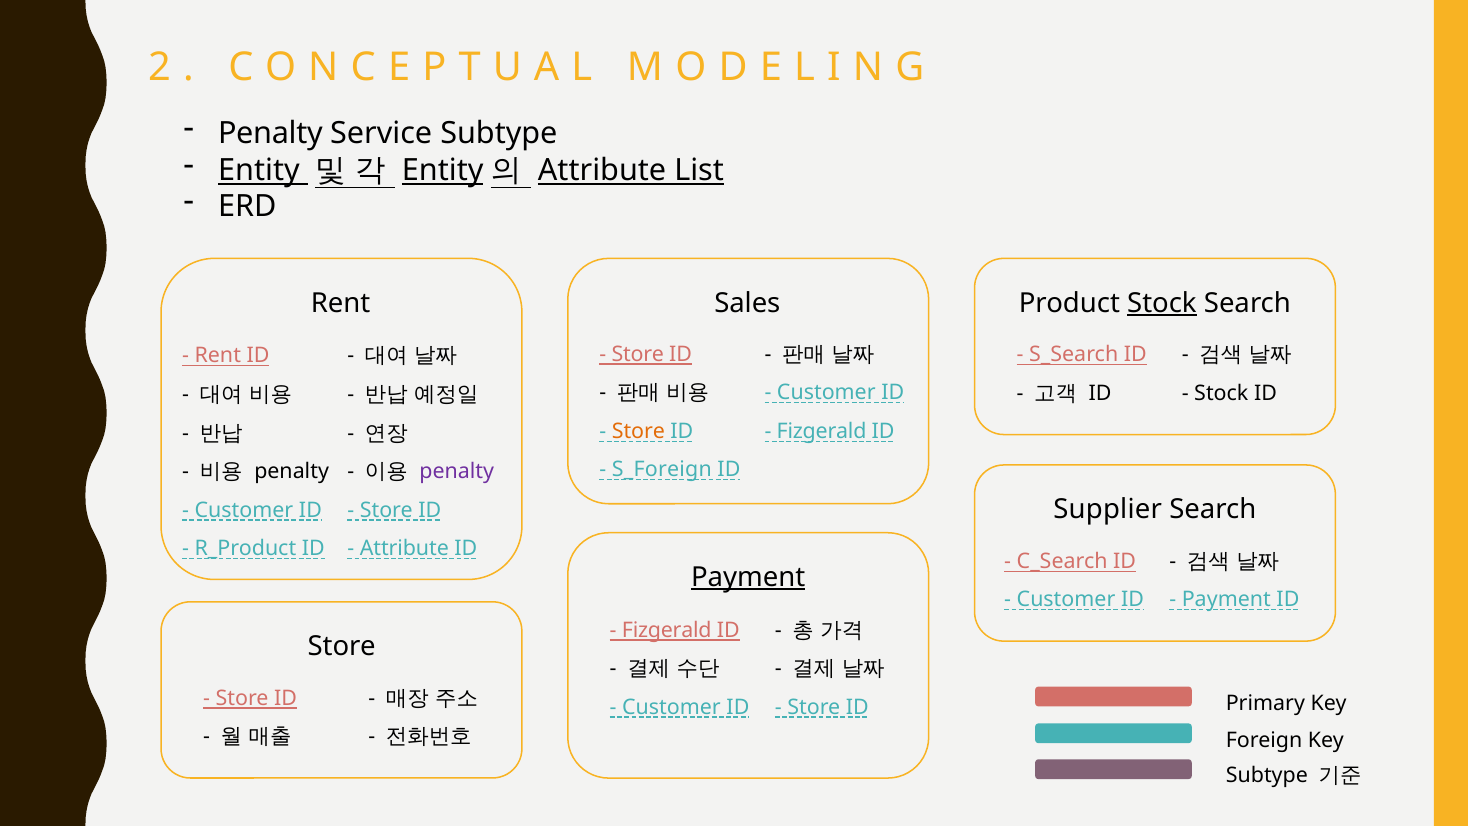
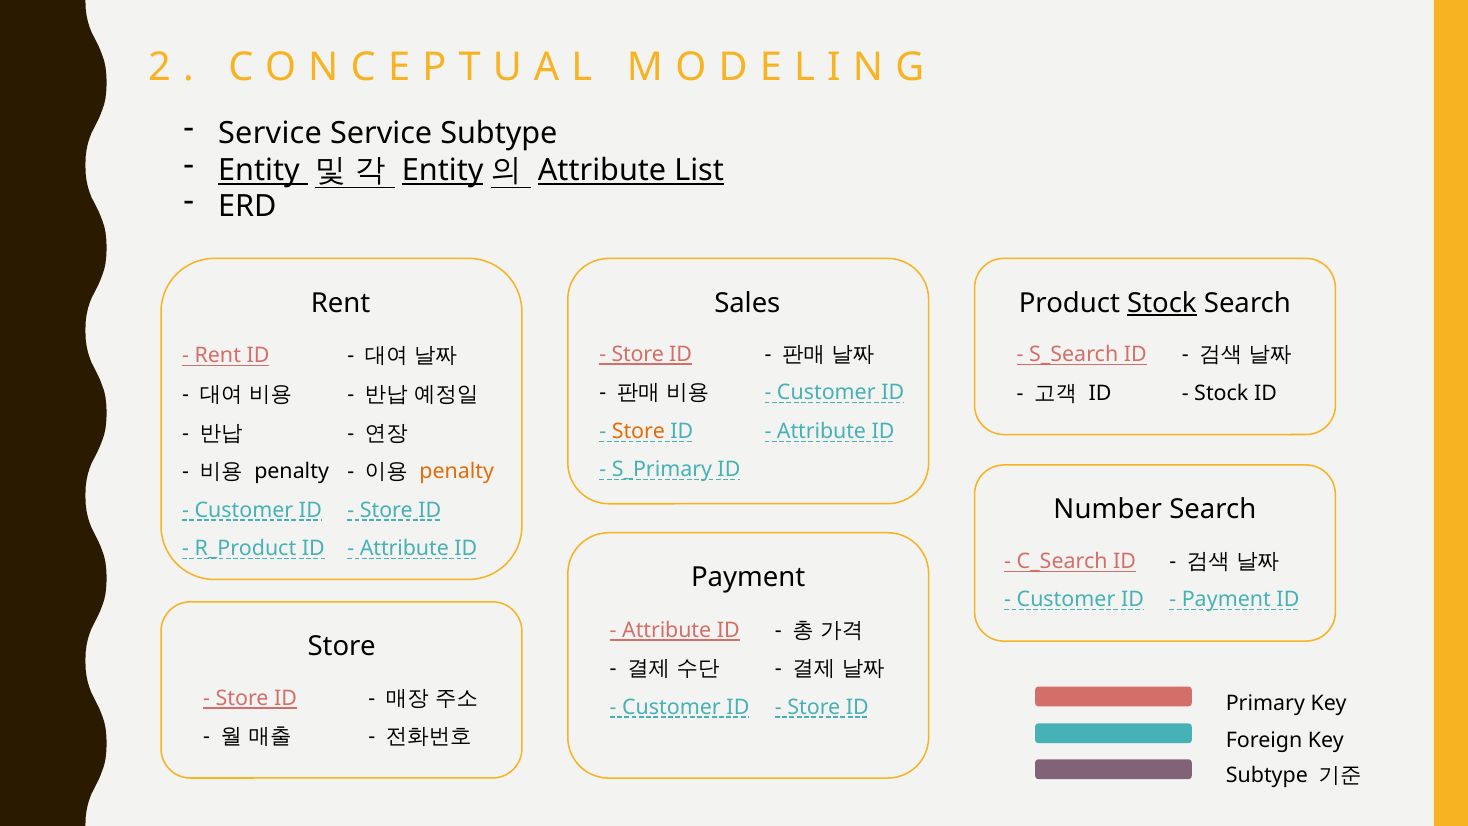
Penalty: Penalty -> Service (270, 133)
Fizgerald: Fizgerald -> Attribute (822, 431)
S_Foreign: S_Foreign -> S_Primary (662, 470)
penalty colour: purple -> orange (457, 471)
Supplier: Supplier -> Number (1108, 509)
Payment underline: present -> none (748, 577)
Fizgerald: Fizgerald -> Attribute (667, 630)
